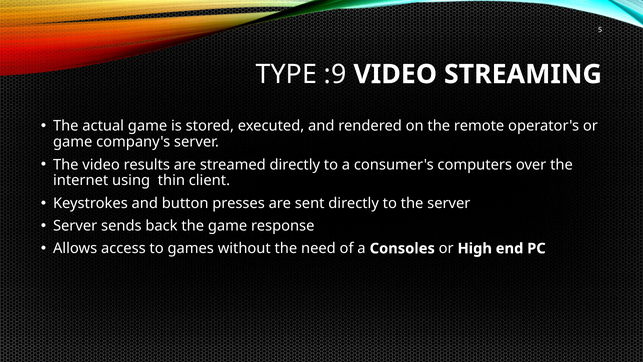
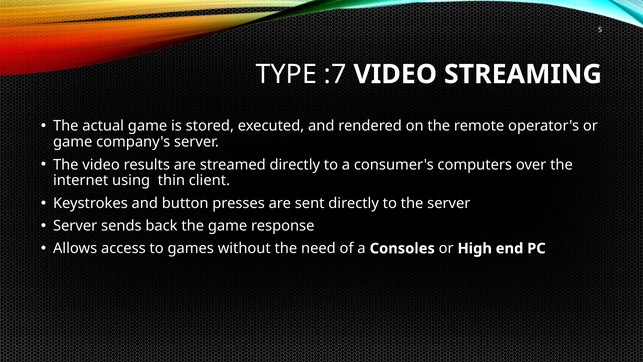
:9: :9 -> :7 (335, 74)
